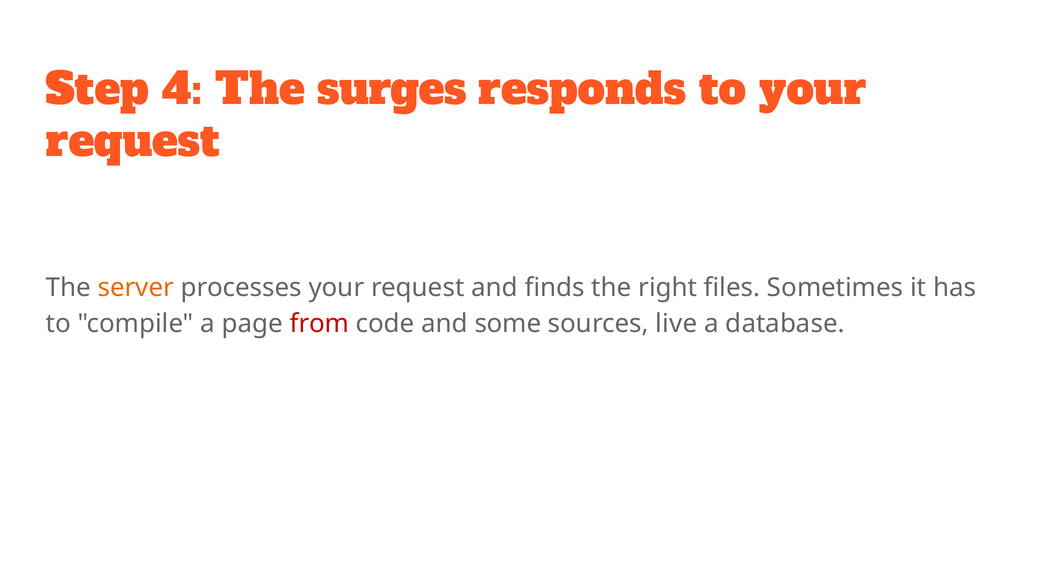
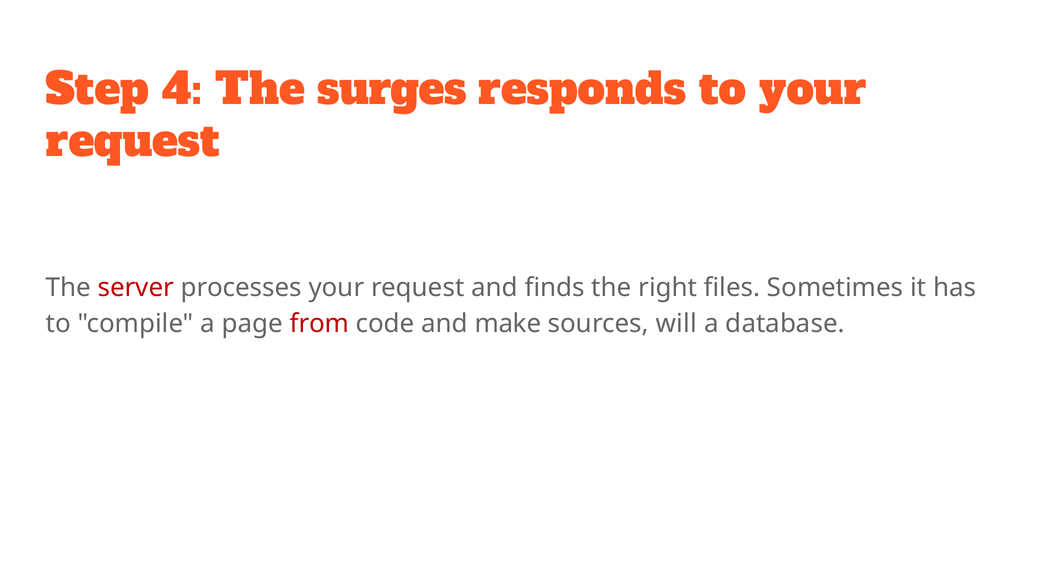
server colour: orange -> red (136, 288)
some: some -> make (508, 324)
live: live -> will (676, 324)
